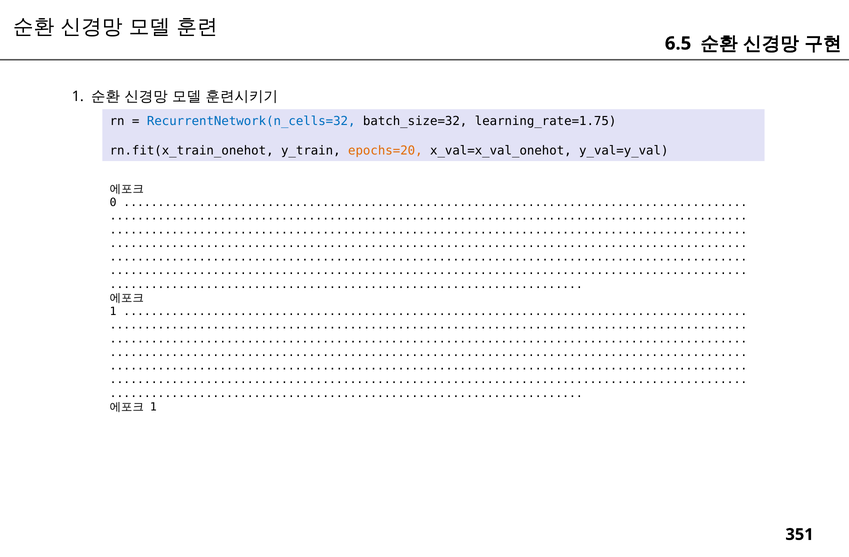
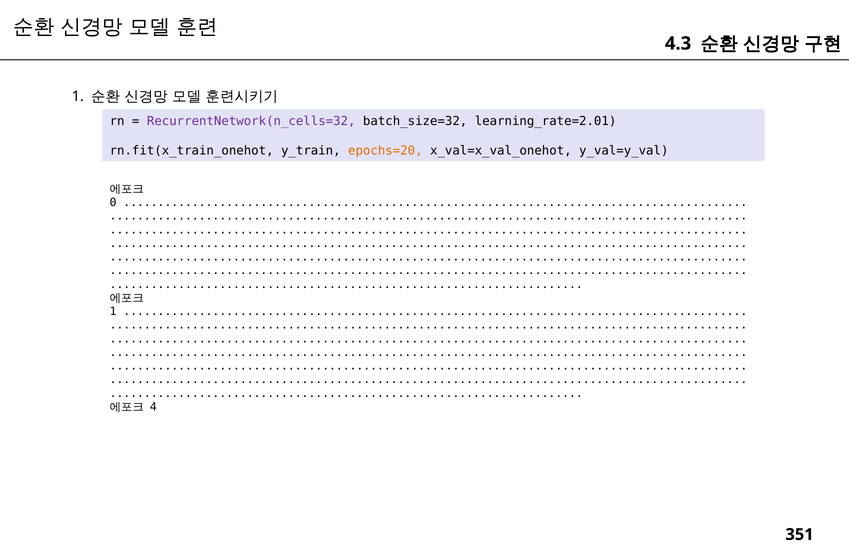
6.5: 6.5 -> 4.3 (678, 44)
RecurrentNetwork(n_cells=32 colour: blue -> purple (251, 121)
learning_rate=1.75: learning_rate=1.75 -> learning_rate=2.01 (546, 121)
1: 1 -> 4 (153, 407)
